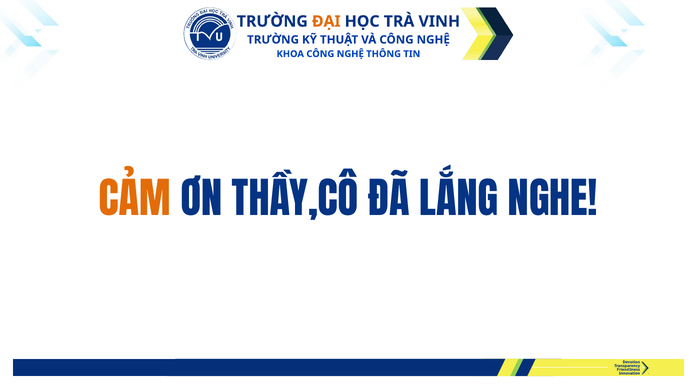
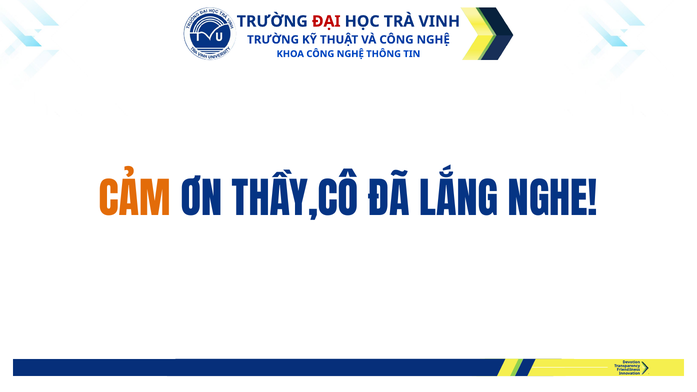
ĐẠI colour: orange -> red (326, 21)
